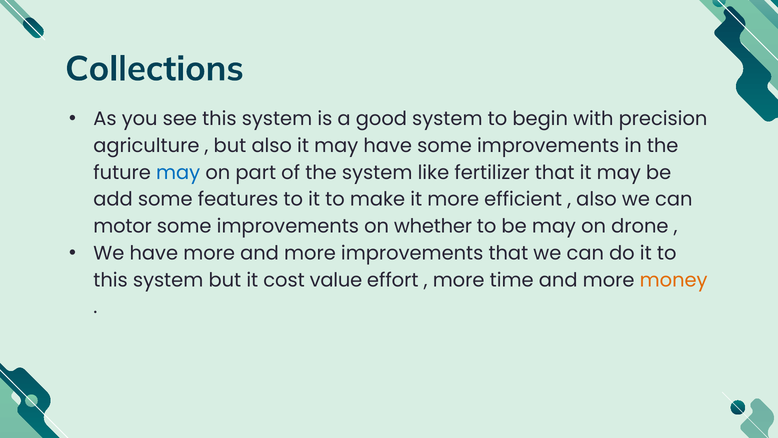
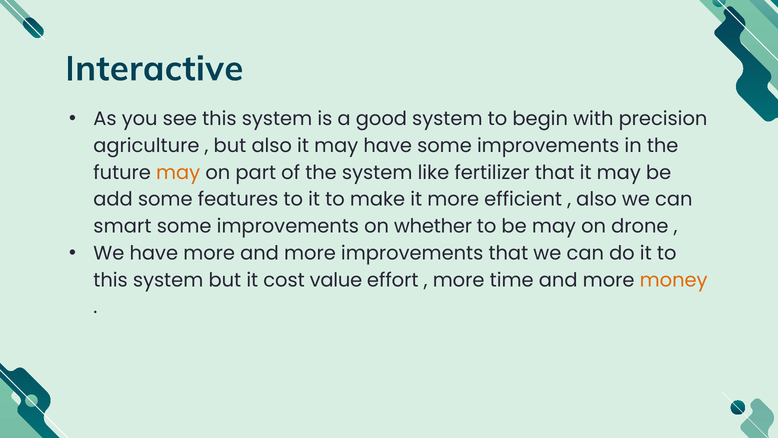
Collections: Collections -> Interactive (154, 69)
may colour: blue -> orange (178, 173)
motor: motor -> smart (122, 226)
